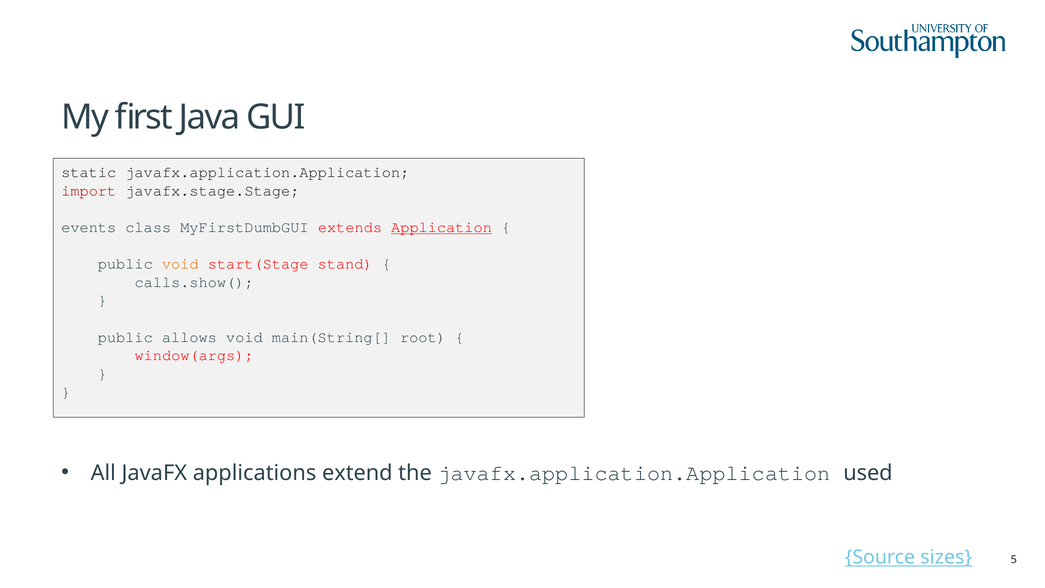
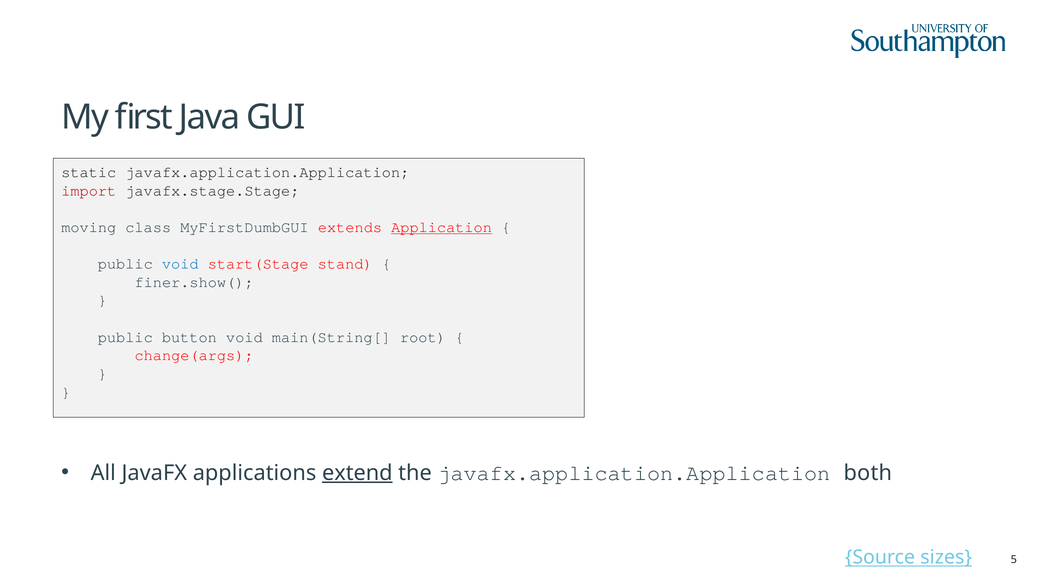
events: events -> moving (89, 227)
void colour: orange -> blue (180, 264)
calls.show(: calls.show( -> finer.show( (194, 282)
allows: allows -> button (189, 337)
window(args: window(args -> change(args (194, 355)
extend underline: none -> present (357, 473)
used: used -> both (868, 473)
